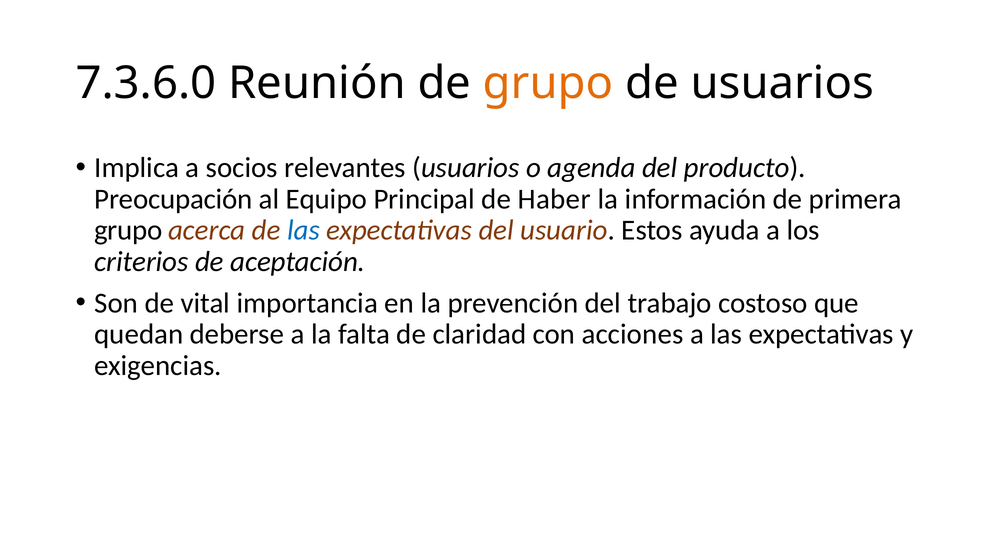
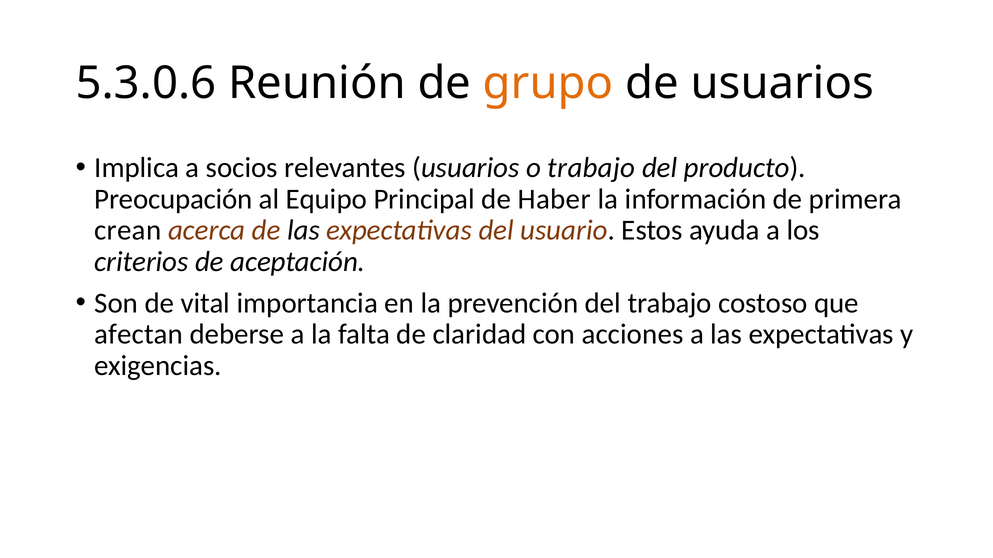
7.3.6.0: 7.3.6.0 -> 5.3.0.6 (146, 83)
o agenda: agenda -> trabajo (591, 168)
grupo: grupo -> crean (128, 230)
las colour: blue -> black (303, 230)
quedan: quedan -> afectan (139, 335)
